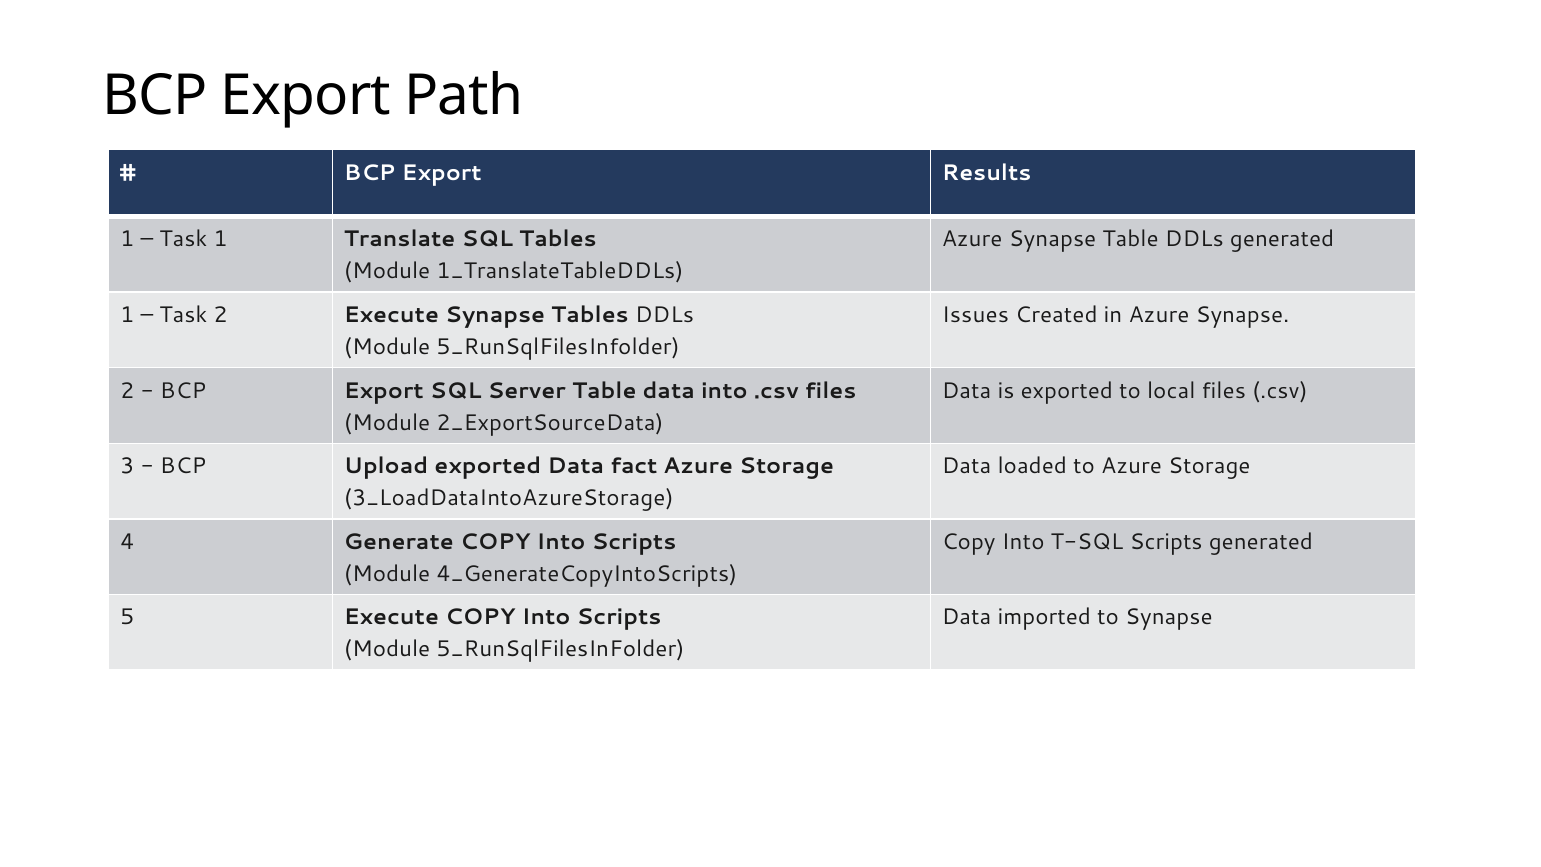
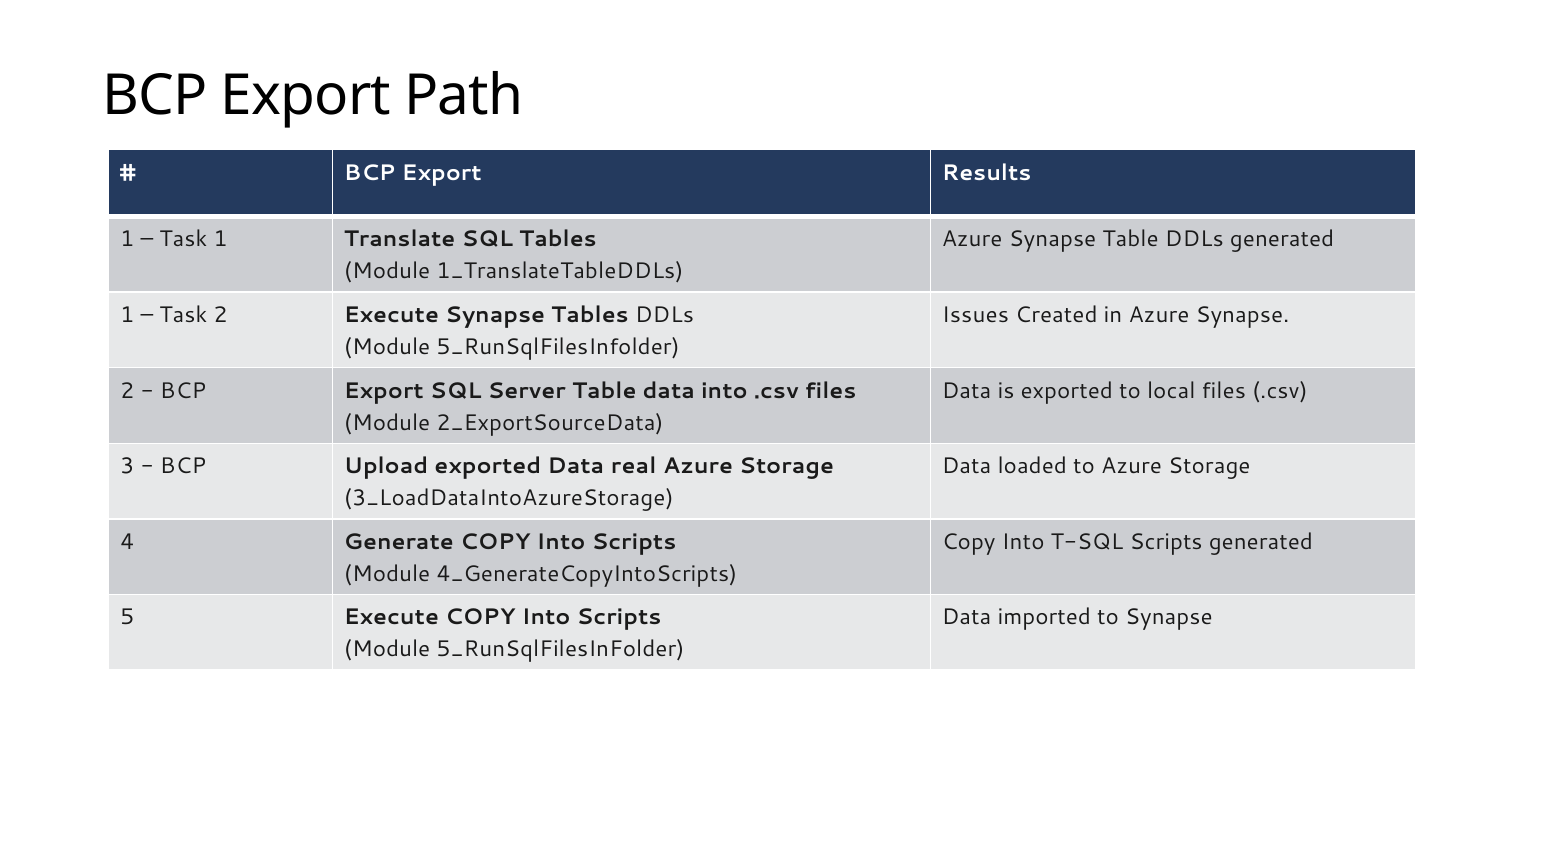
fact: fact -> real (634, 466)
